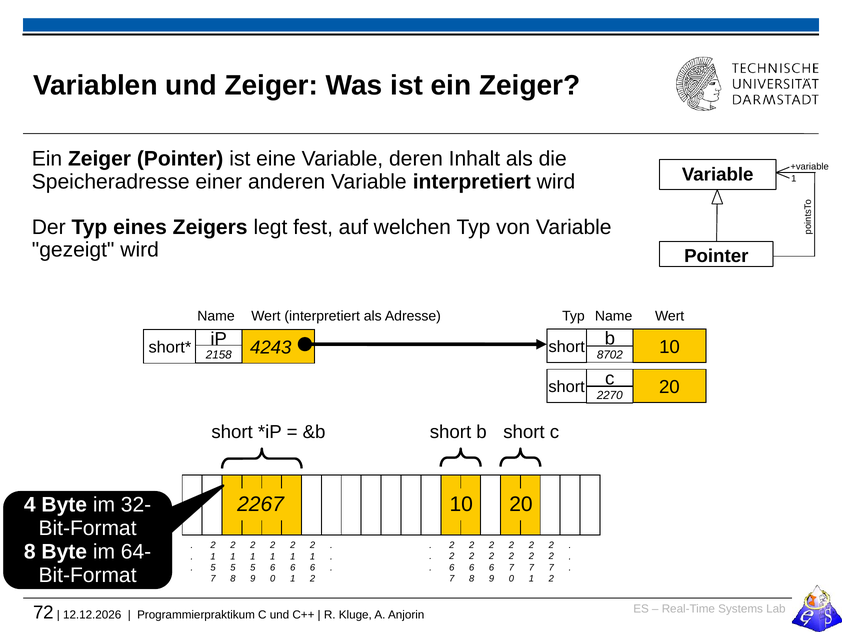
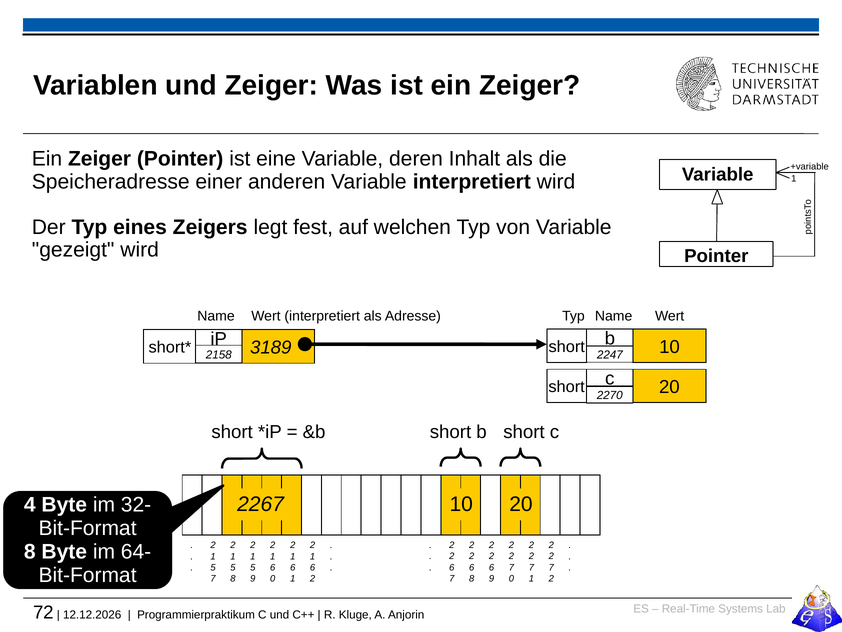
4243: 4243 -> 3189 (271, 347)
8702: 8702 -> 2247 (610, 355)
